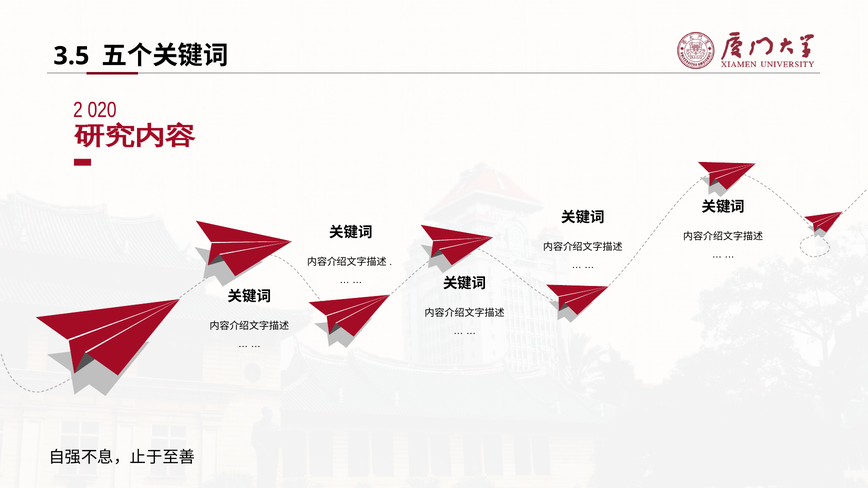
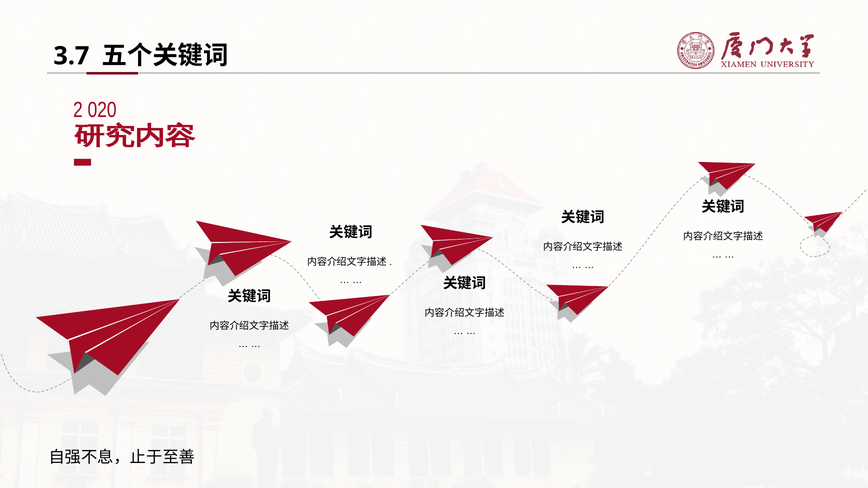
3.5: 3.5 -> 3.7 (71, 56)
